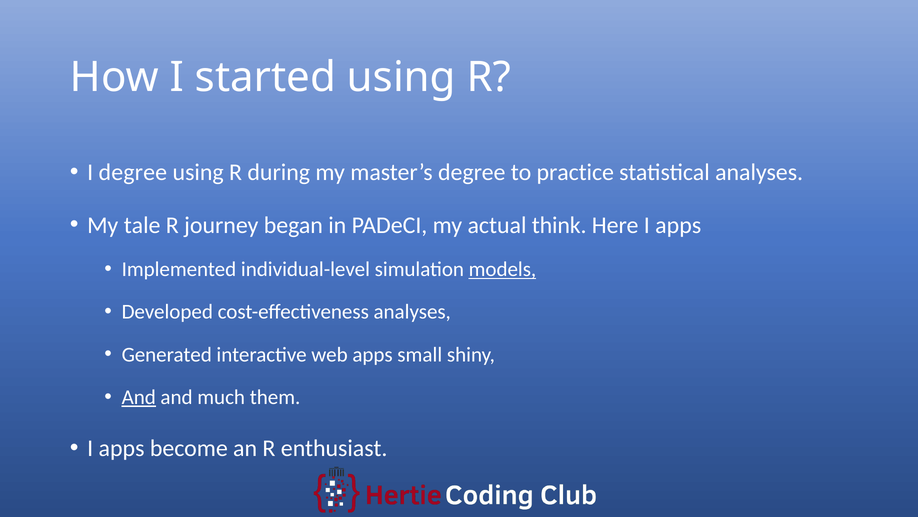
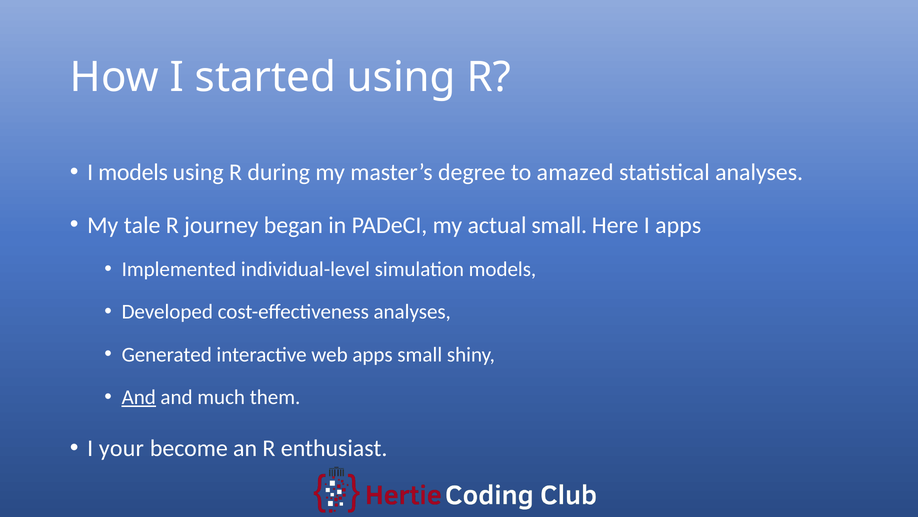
I degree: degree -> models (133, 172)
practice: practice -> amazed (575, 172)
actual think: think -> small (559, 225)
models underline: present -> none (502, 269)
apps: apps -> your (121, 448)
